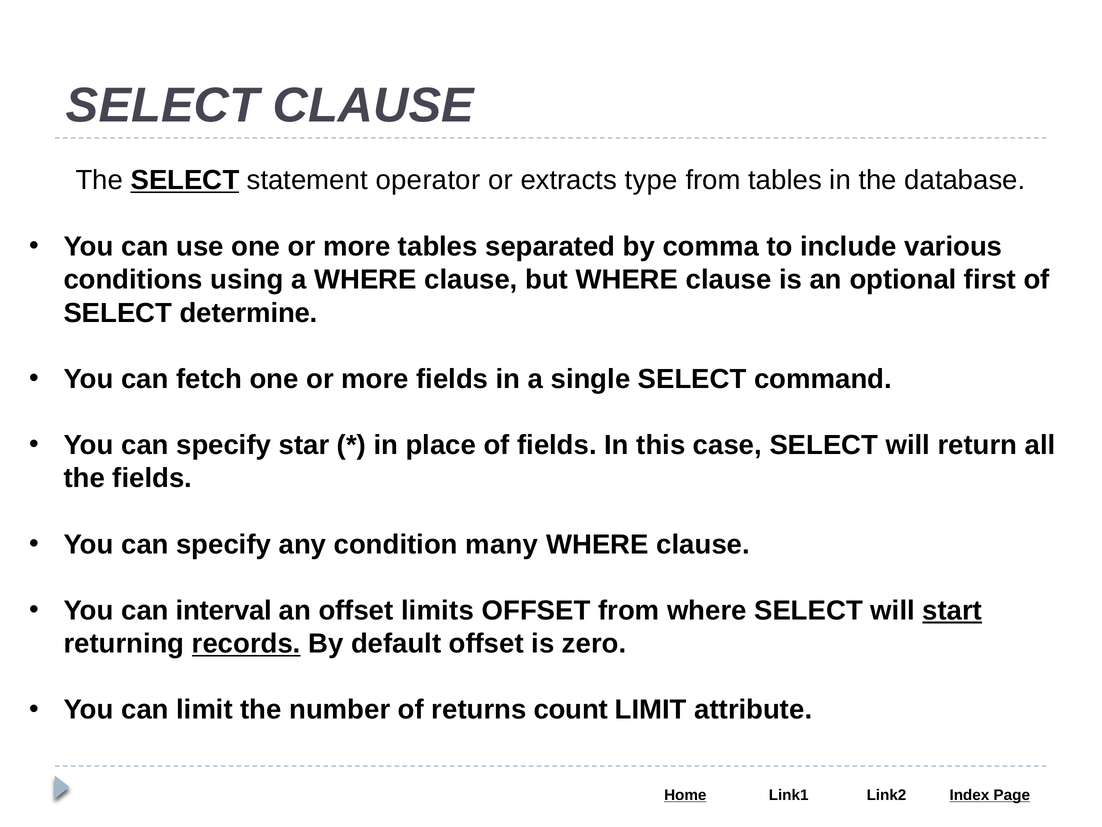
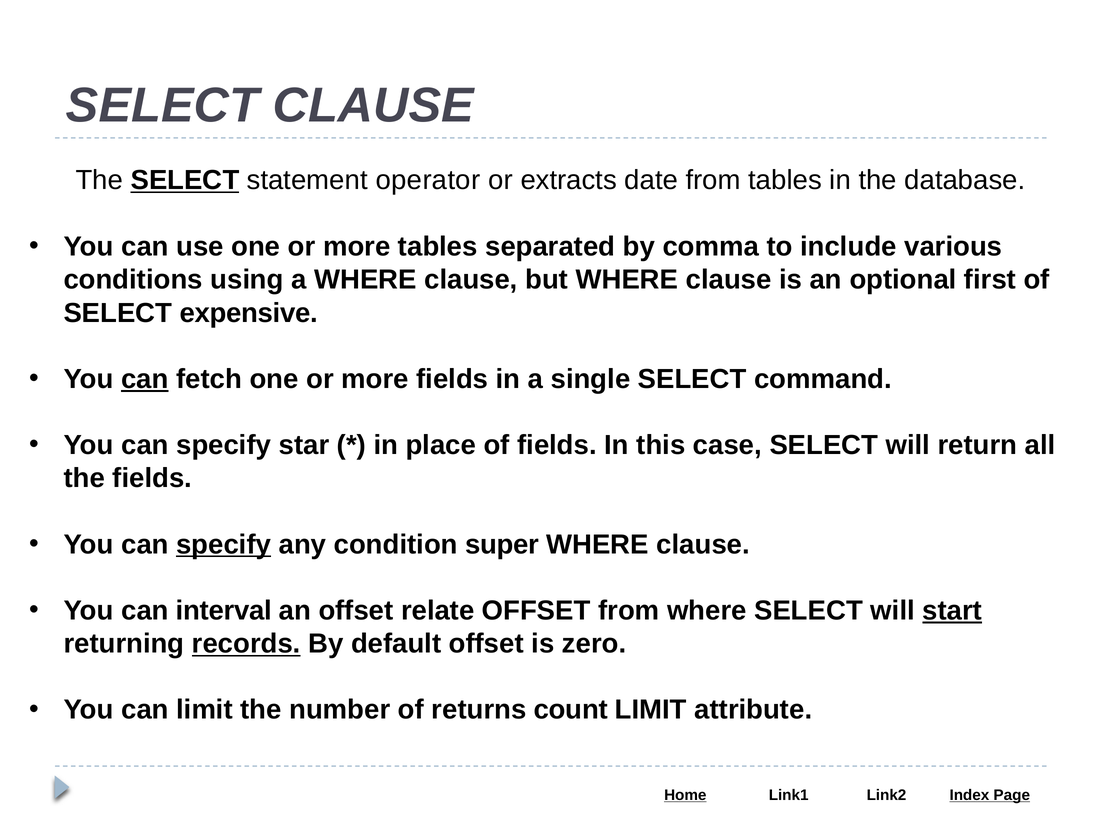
type: type -> date (651, 180)
determine: determine -> expensive (249, 313)
can underline: none -> present (145, 379)
specify underline: none -> present (224, 544)
many: many -> super (502, 544)
limits: limits -> relate (438, 610)
